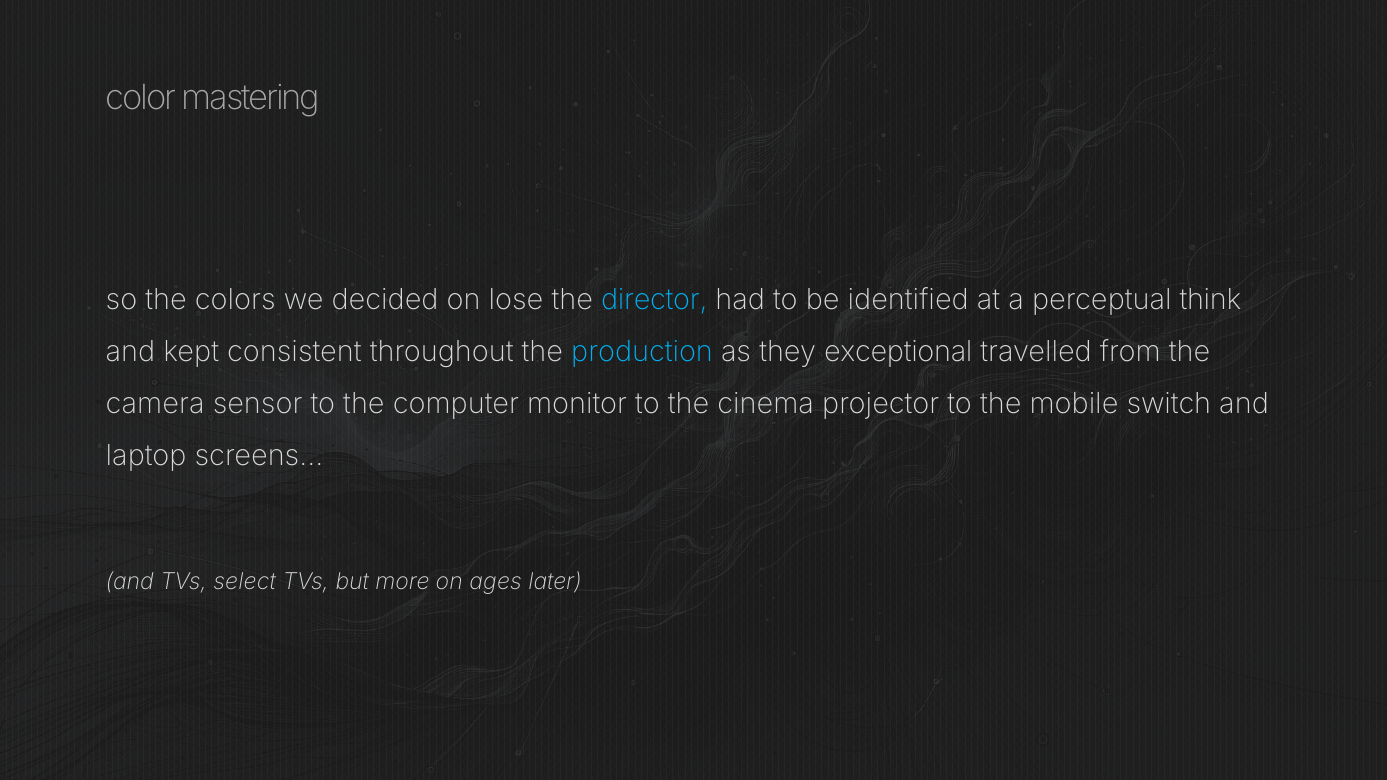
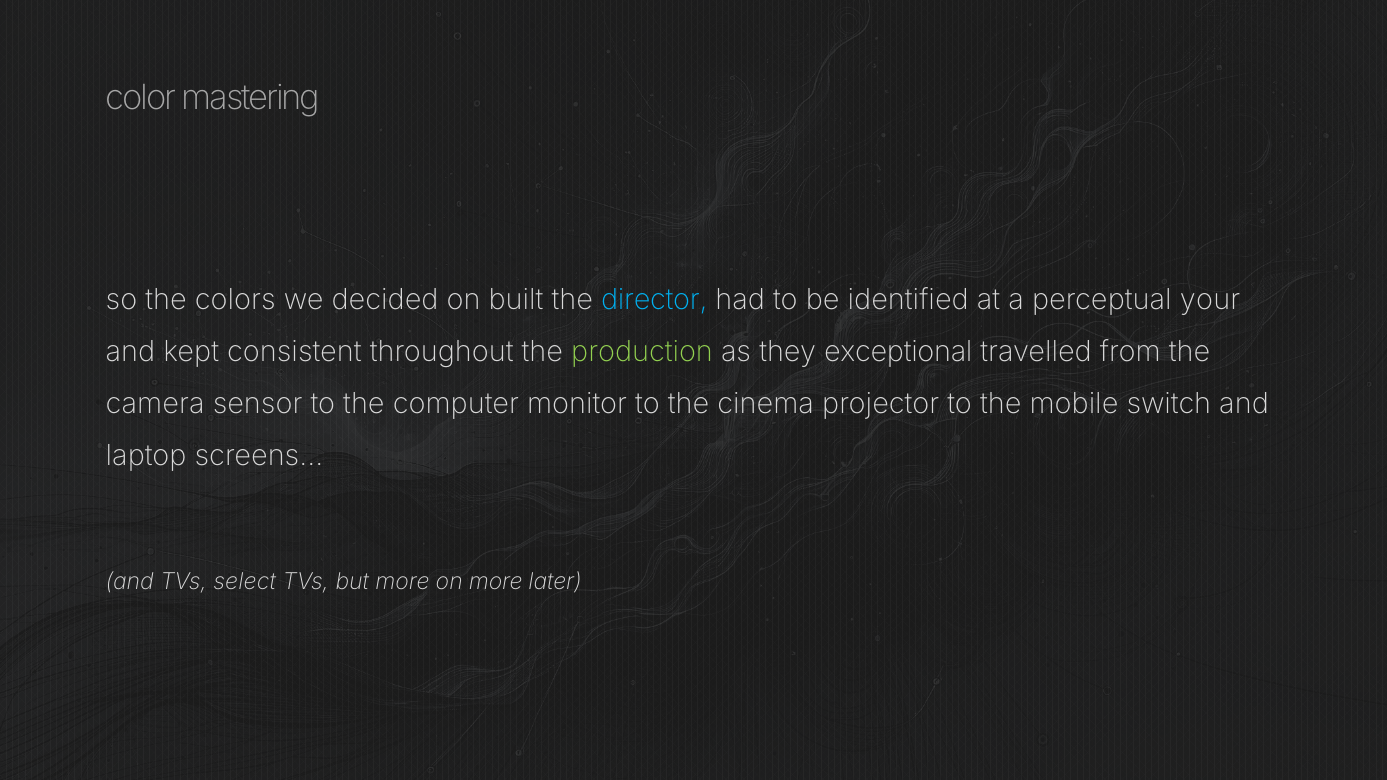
lose: lose -> built (516, 300)
think: think -> your (1210, 300)
production colour: light blue -> light green (642, 352)
on ages: ages -> more (496, 582)
